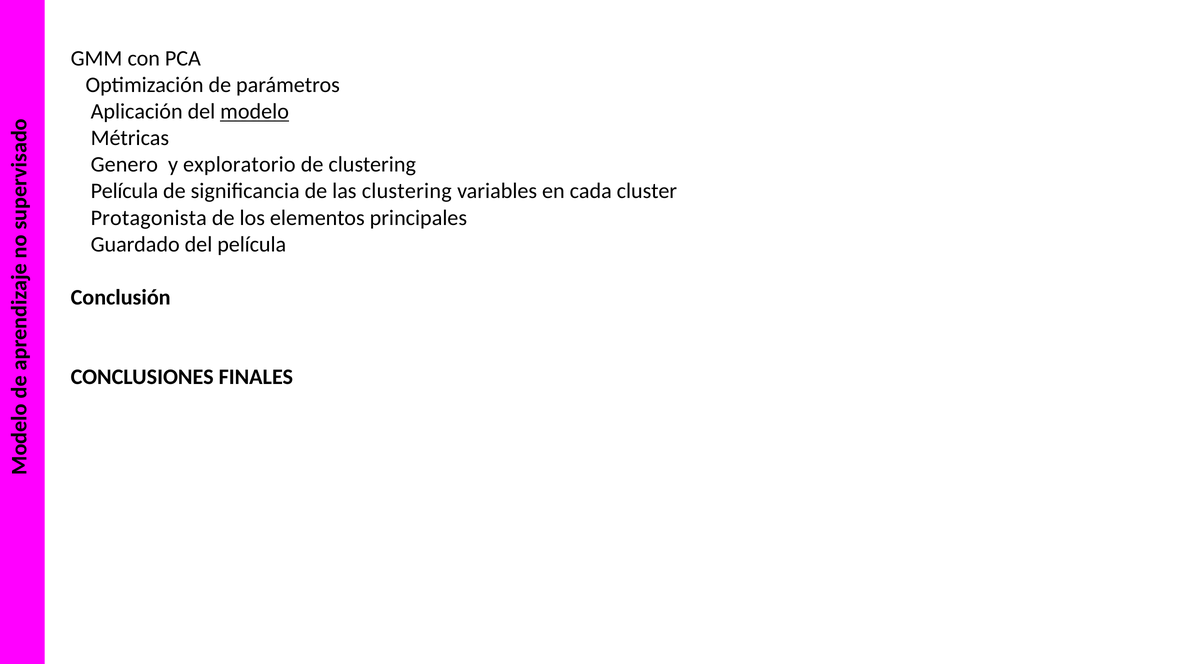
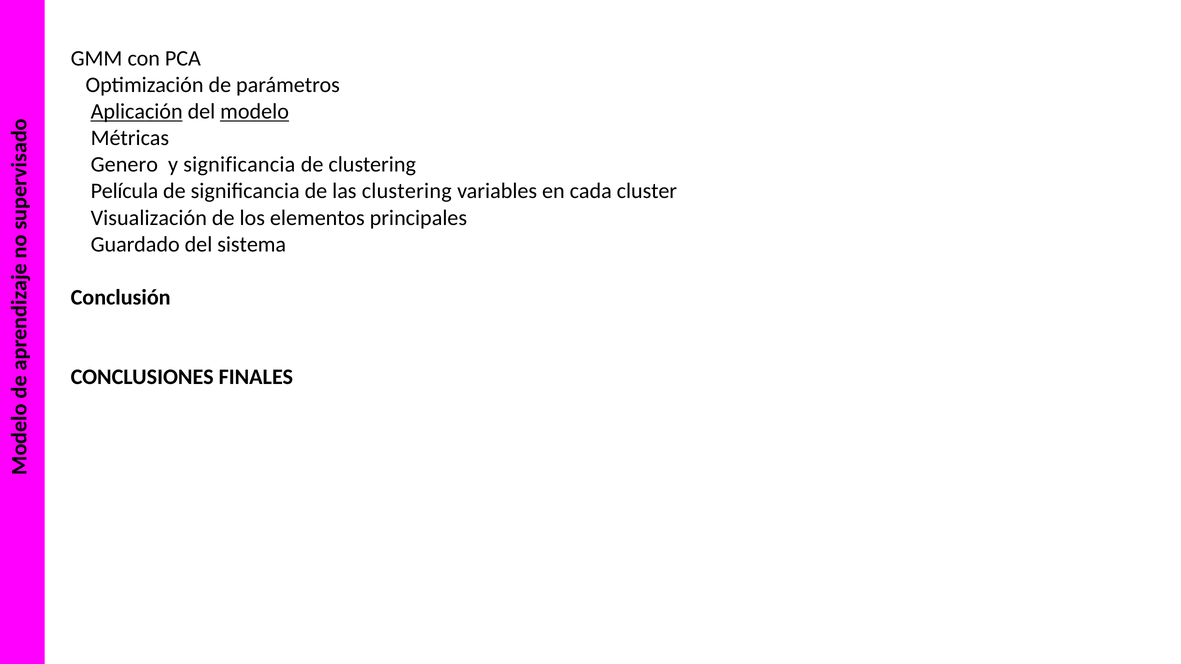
Aplicación underline: none -> present (137, 112)
y exploratorio: exploratorio -> significancia (239, 165)
Protagonista: Protagonista -> Visualización (149, 218)
del película: película -> sistema (252, 244)
